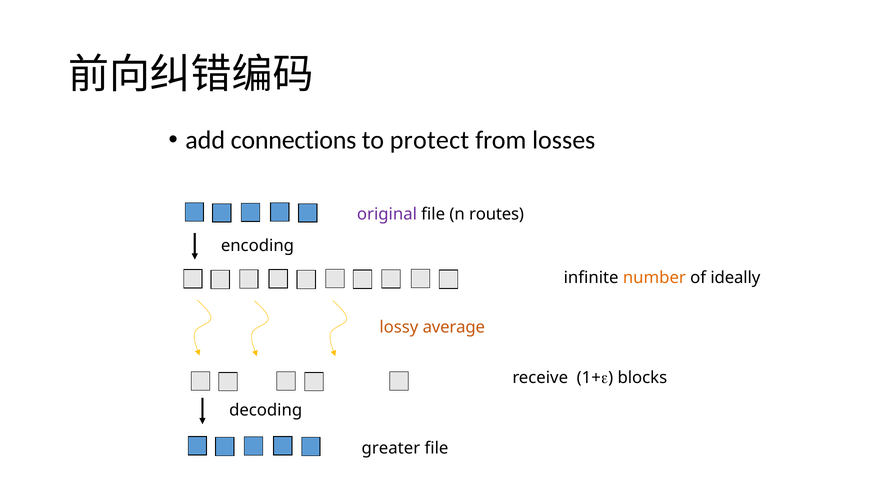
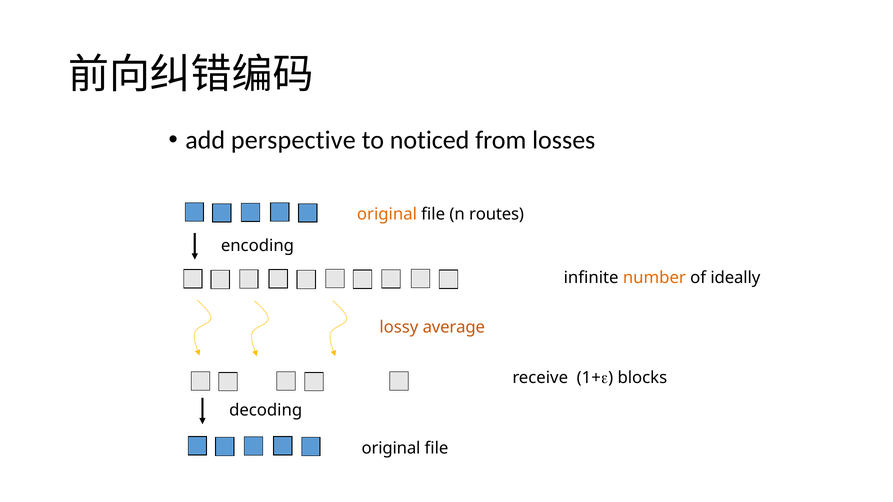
connections: connections -> perspective (293, 140)
protect: protect -> noticed (430, 140)
original colour: purple -> orange (387, 214)
greater: greater -> original (391, 448)
